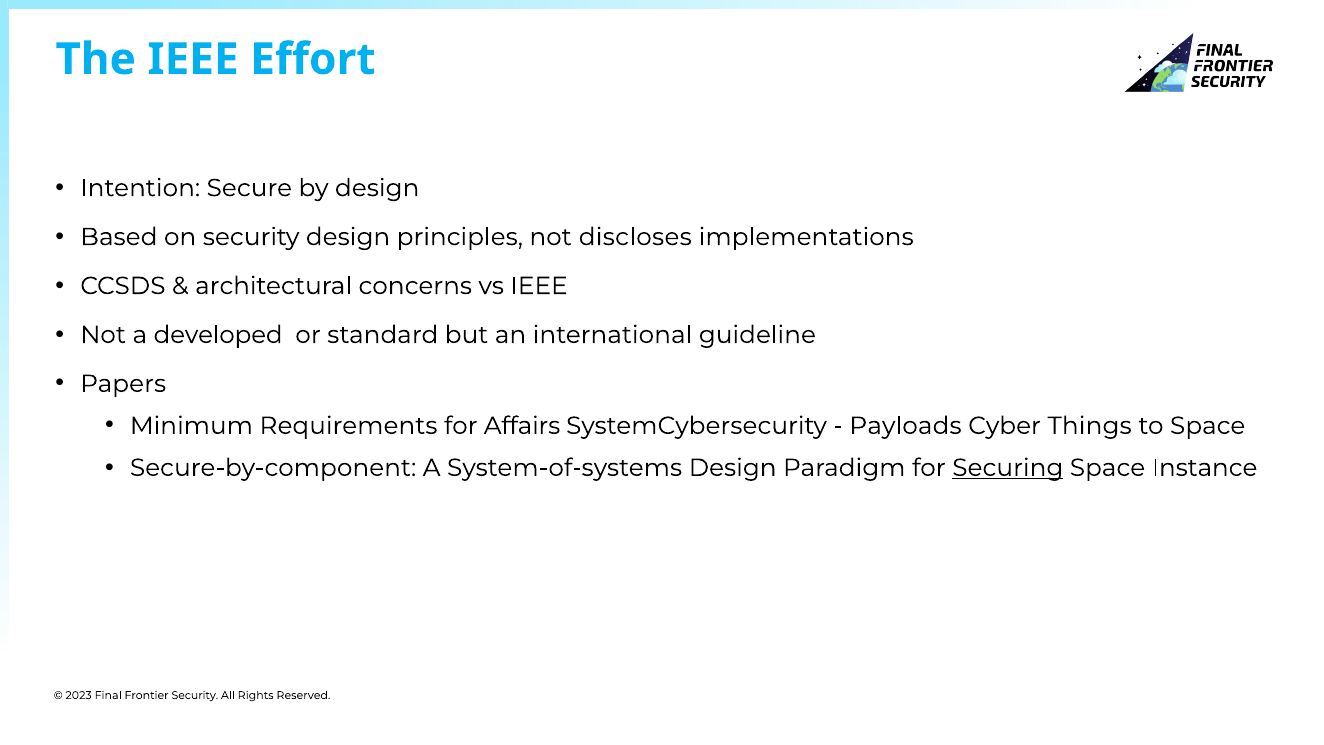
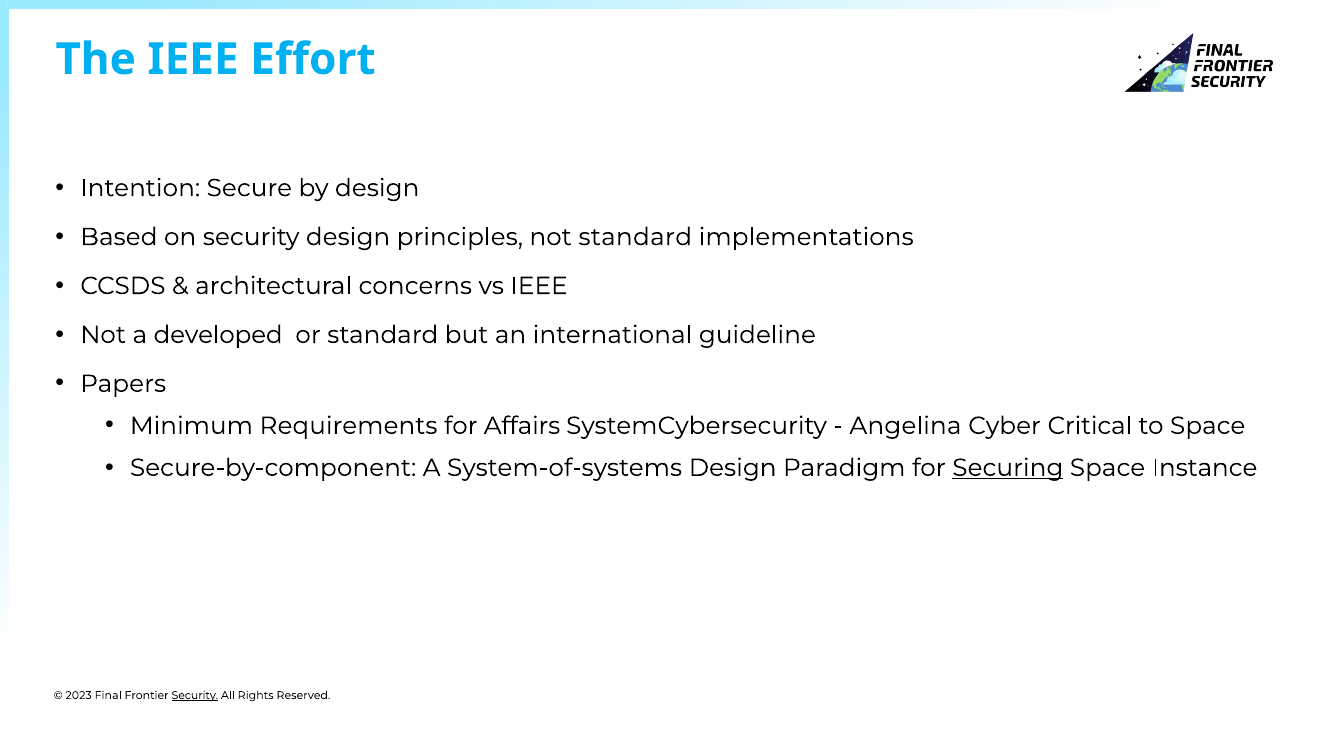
not discloses: discloses -> standard (635, 237)
Payloads: Payloads -> Angelina (905, 426)
Things: Things -> Critical (1090, 426)
Security underline: none -> present (195, 695)
